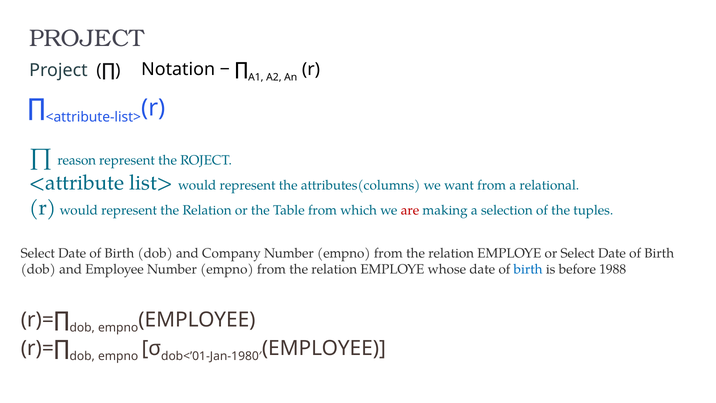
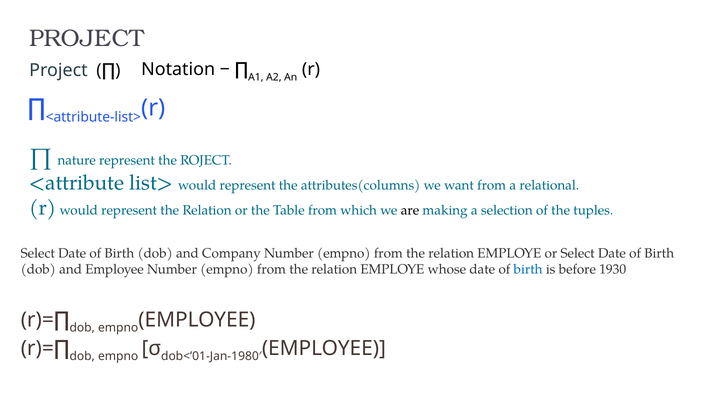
reason: reason -> nature (77, 160)
are colour: red -> black (410, 210)
1988: 1988 -> 1930 (613, 269)
